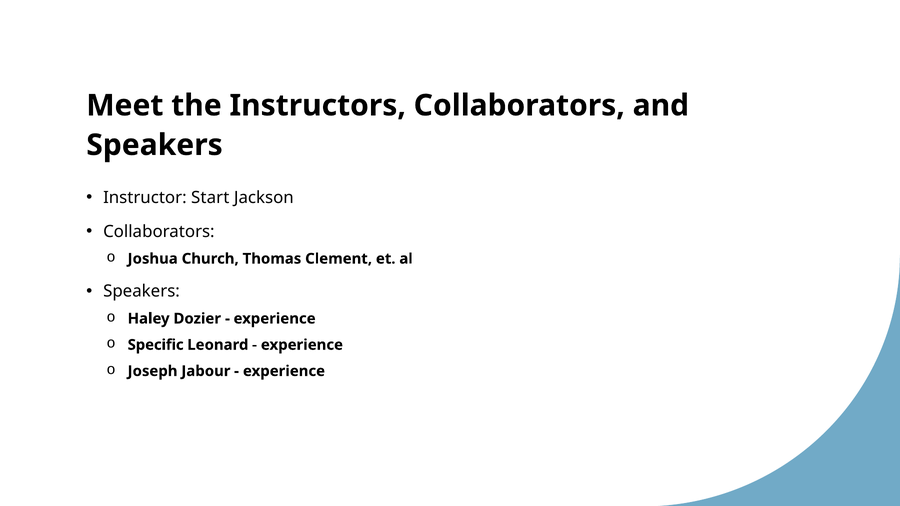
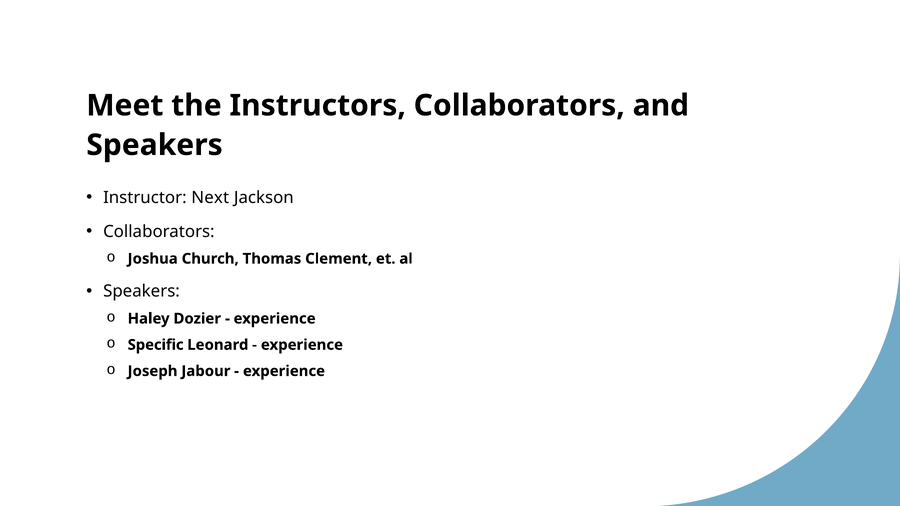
Start: Start -> Next (210, 198)
